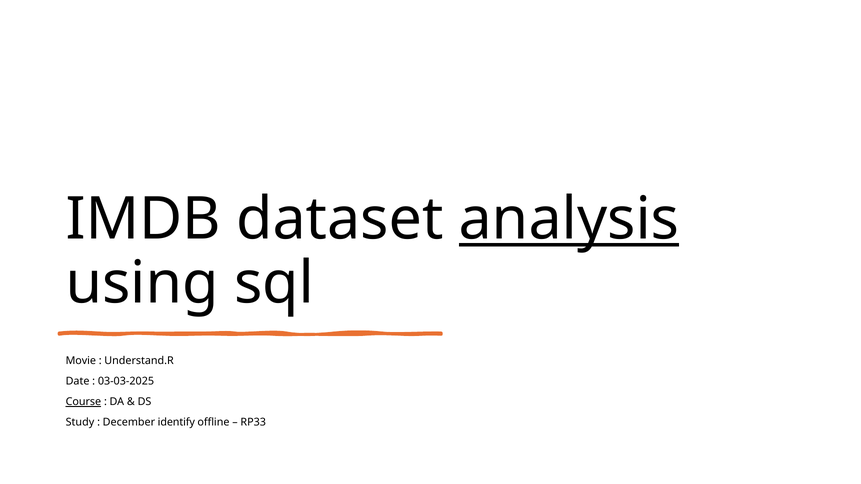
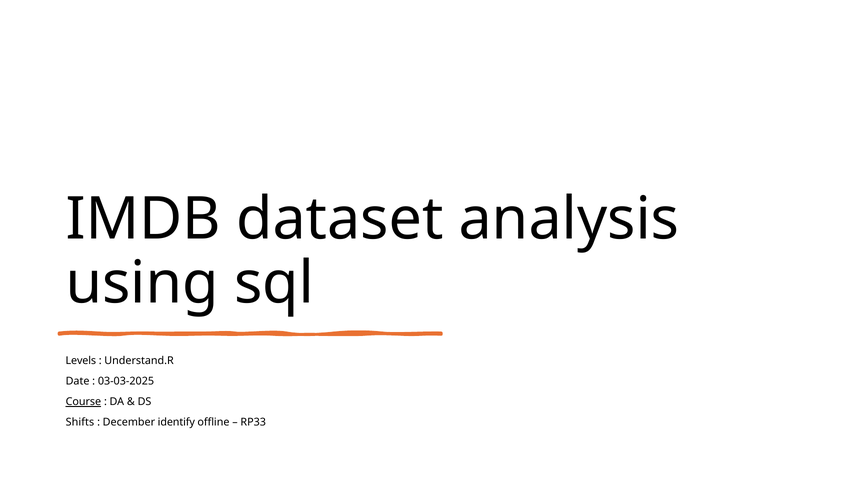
analysis underline: present -> none (569, 220)
Movie: Movie -> Levels (81, 361)
Study: Study -> Shifts (80, 423)
